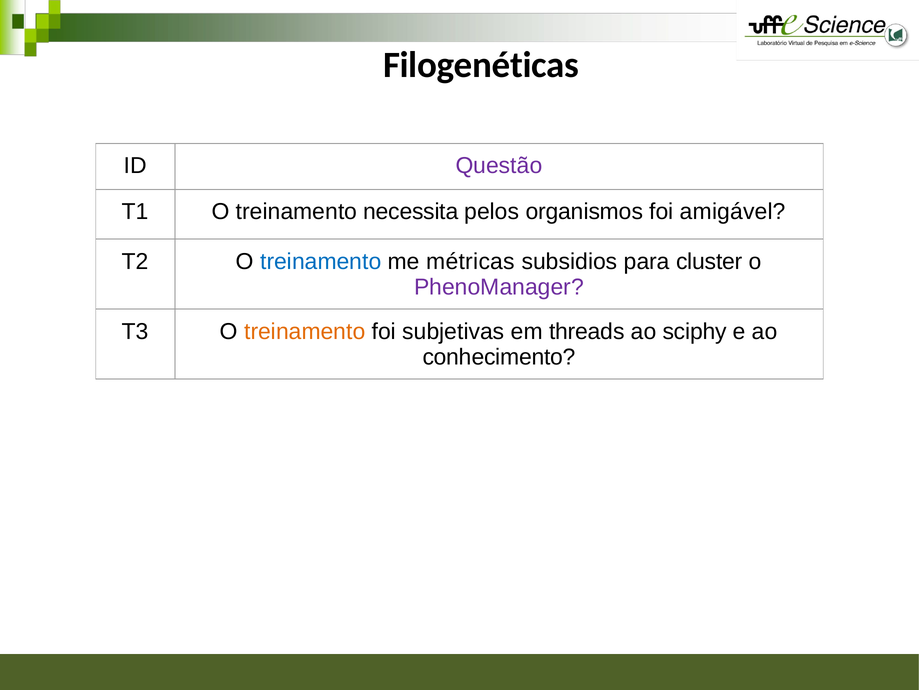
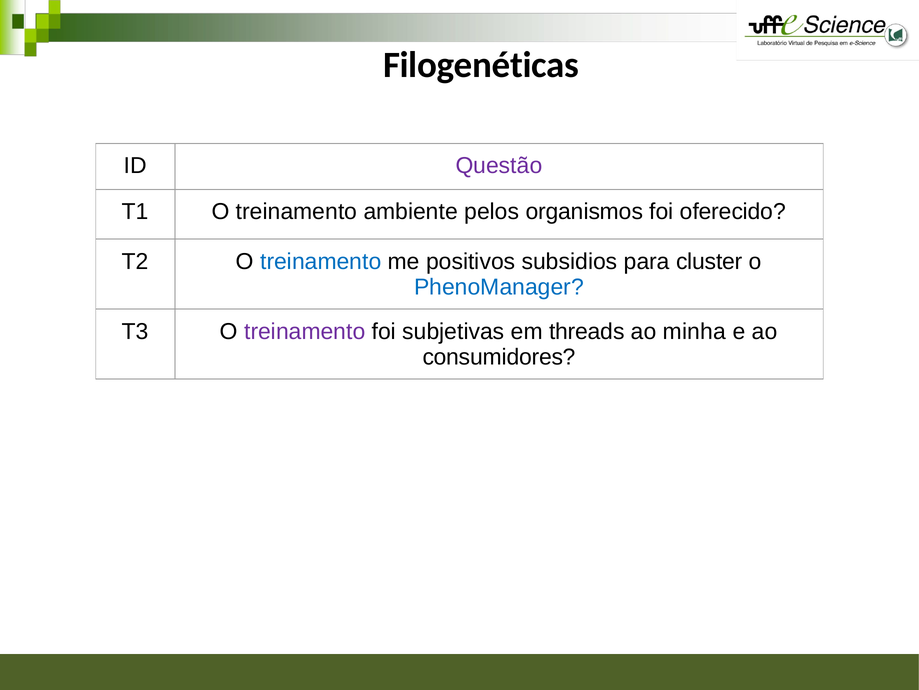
necessita: necessita -> ambiente (411, 212)
amigável: amigável -> oferecido (733, 212)
métricas: métricas -> positivos (471, 261)
PhenoManager colour: purple -> blue (499, 287)
treinamento colour: orange -> purple (305, 331)
sciphy: sciphy -> minha (694, 331)
conhecimento: conhecimento -> consumidores (499, 357)
